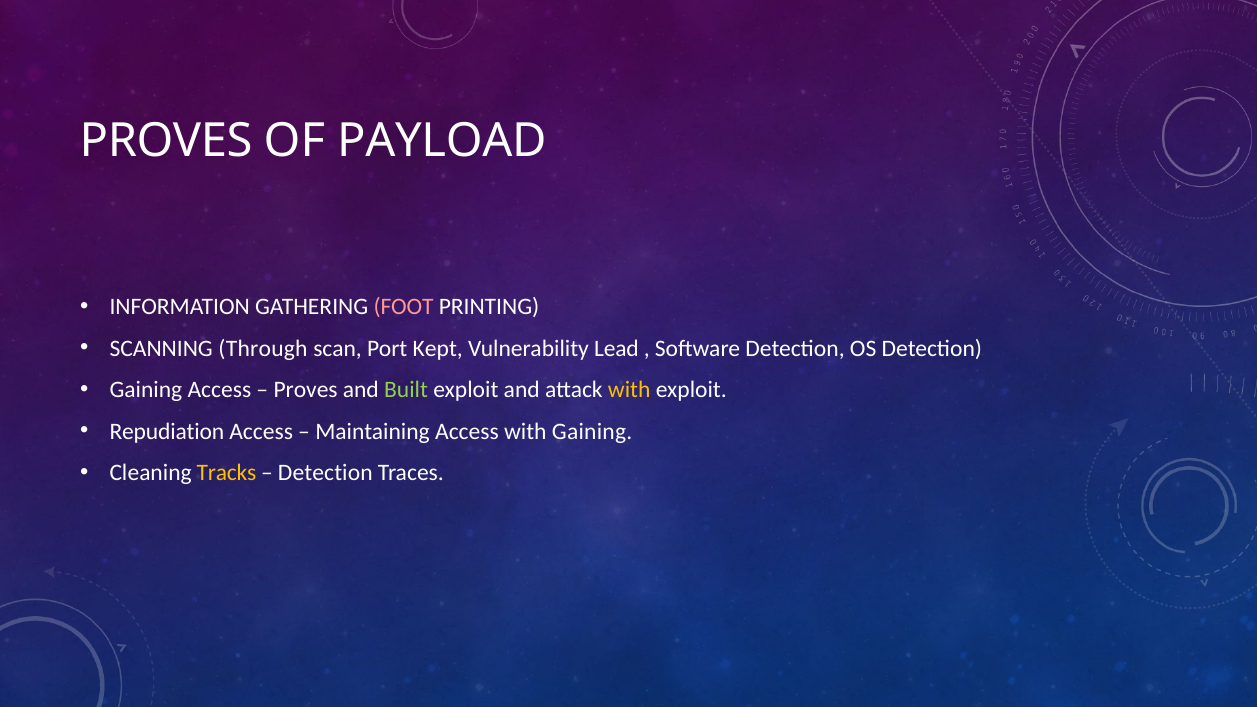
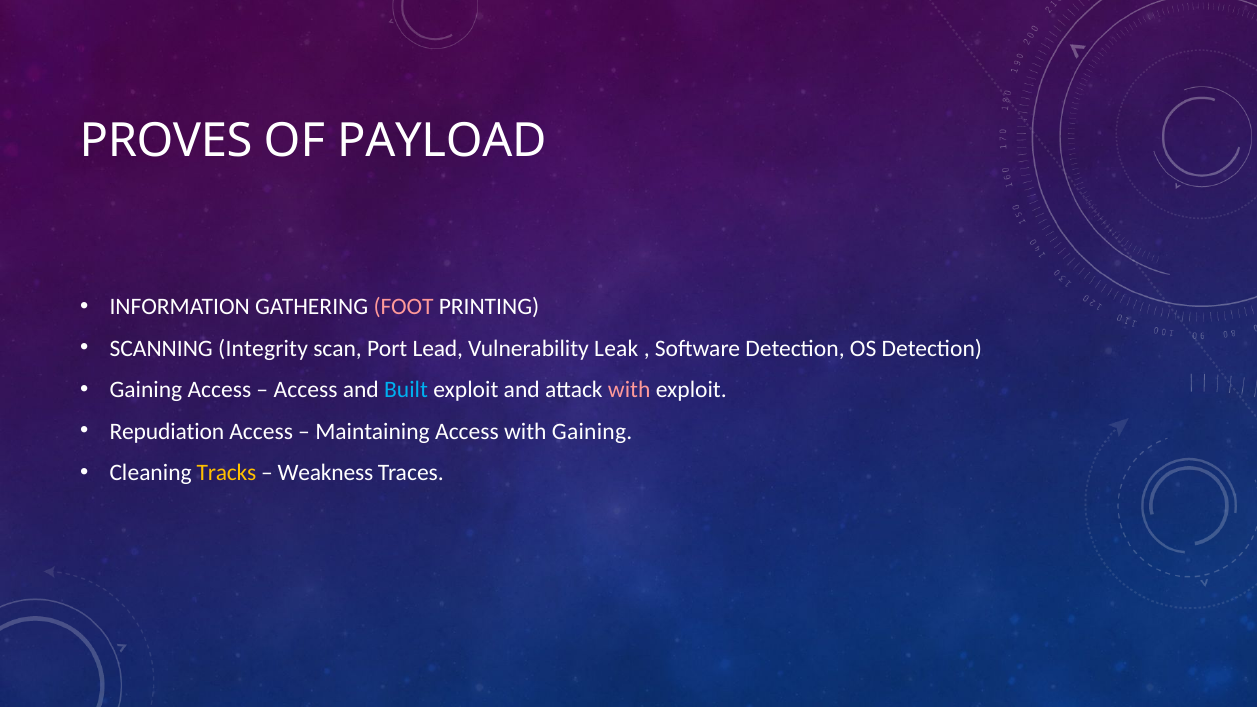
Through: Through -> Integrity (263, 348)
Kept: Kept -> Lead (438, 348)
Lead: Lead -> Leak (616, 348)
Proves: Proves -> Access (306, 390)
Built colour: light green -> light blue (406, 390)
with colour: yellow -> pink (629, 390)
Detection: Detection -> Weakness (325, 473)
